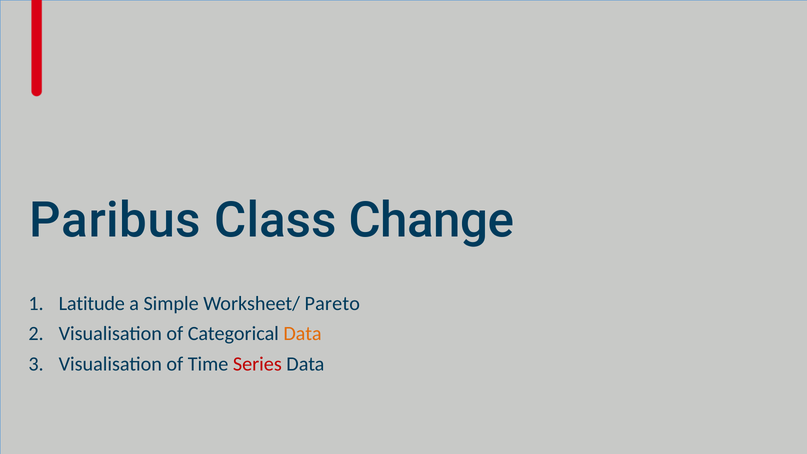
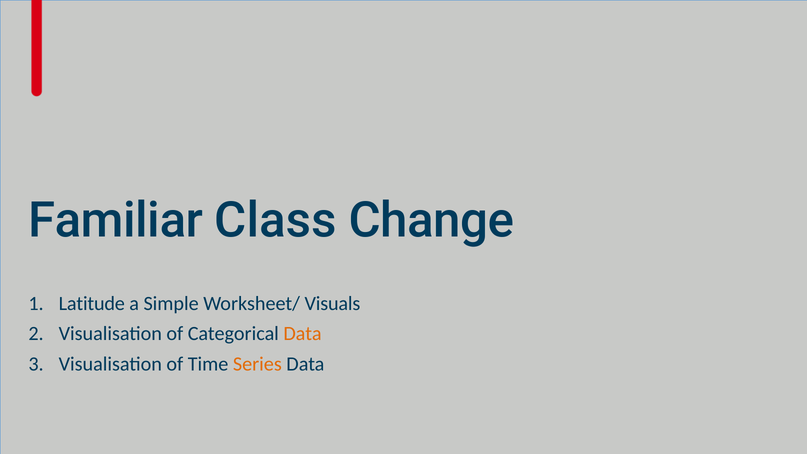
Paribus: Paribus -> Familiar (116, 220)
Pareto: Pareto -> Visuals (332, 303)
Series colour: red -> orange (257, 364)
